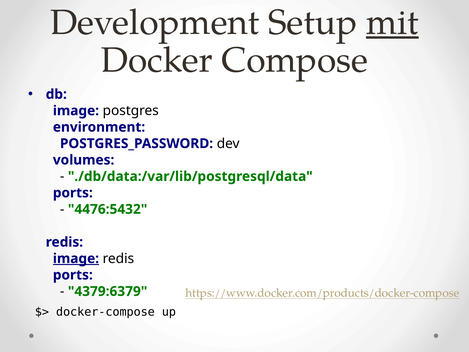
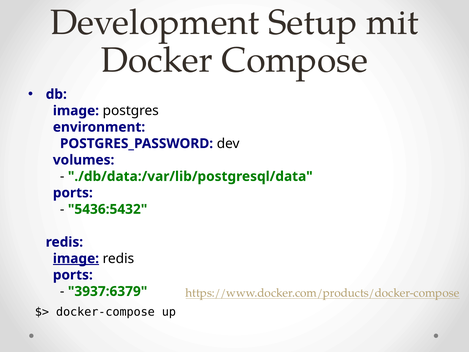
mit underline: present -> none (392, 22)
4476:5432: 4476:5432 -> 5436:5432 (108, 209)
4379:6379: 4379:6379 -> 3937:6379 (108, 291)
